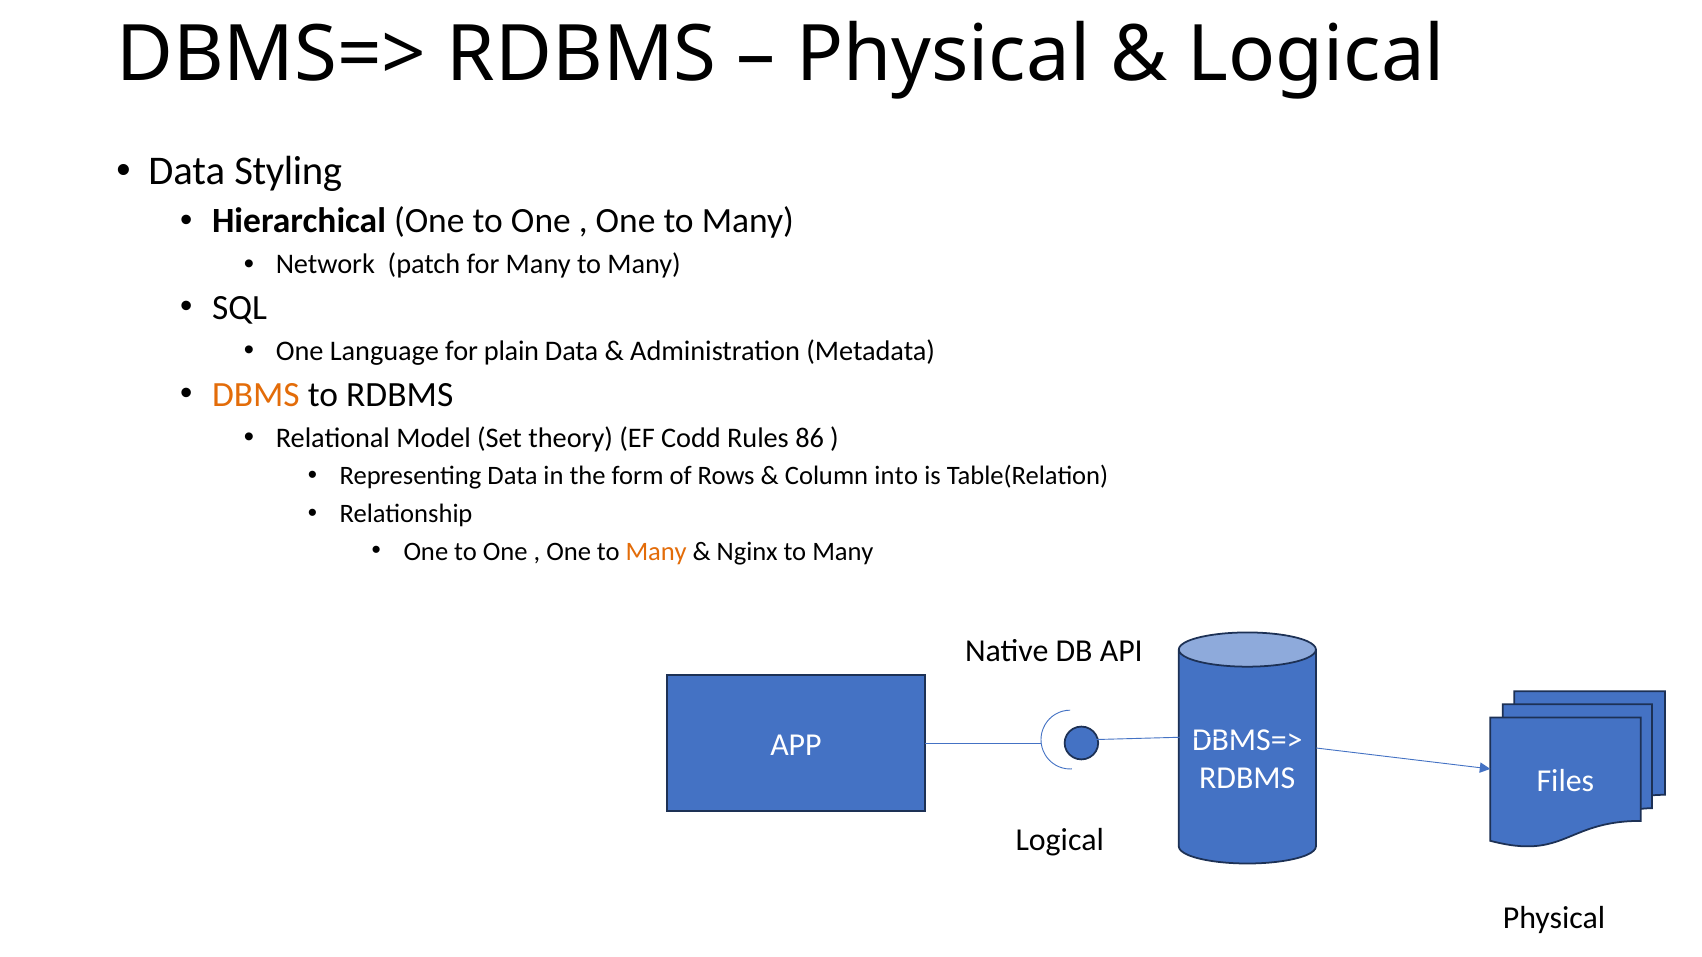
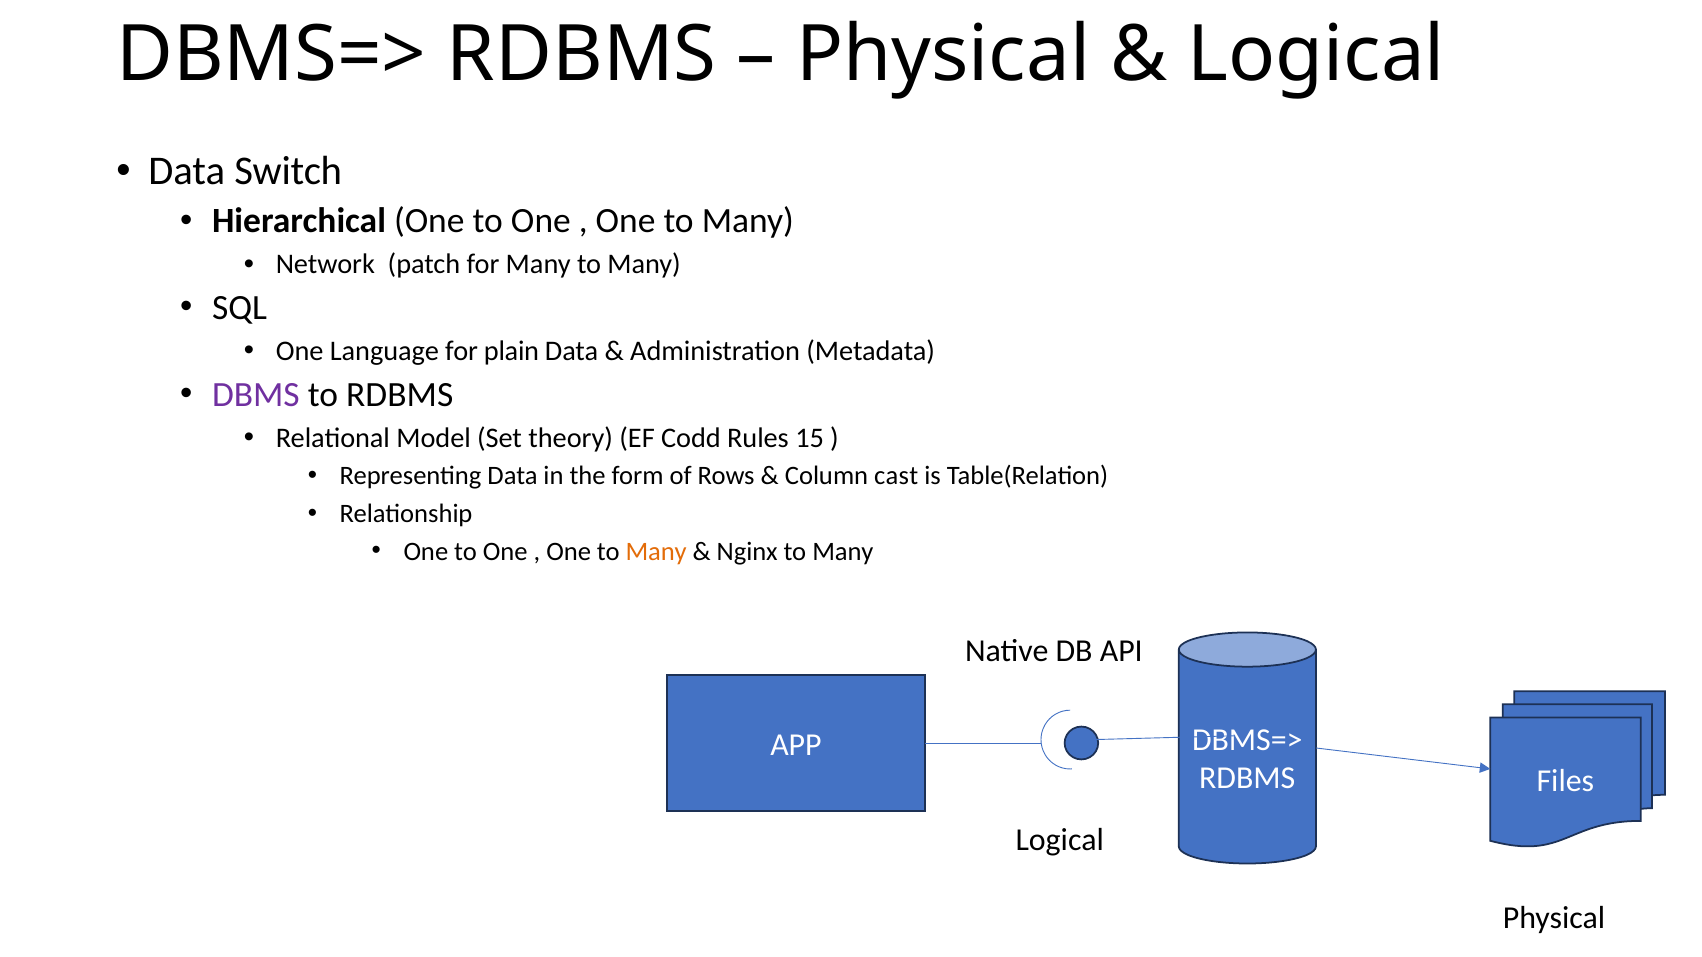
Styling: Styling -> Switch (288, 171)
DBMS colour: orange -> purple (256, 395)
86: 86 -> 15 (810, 438)
into: into -> cast (896, 476)
